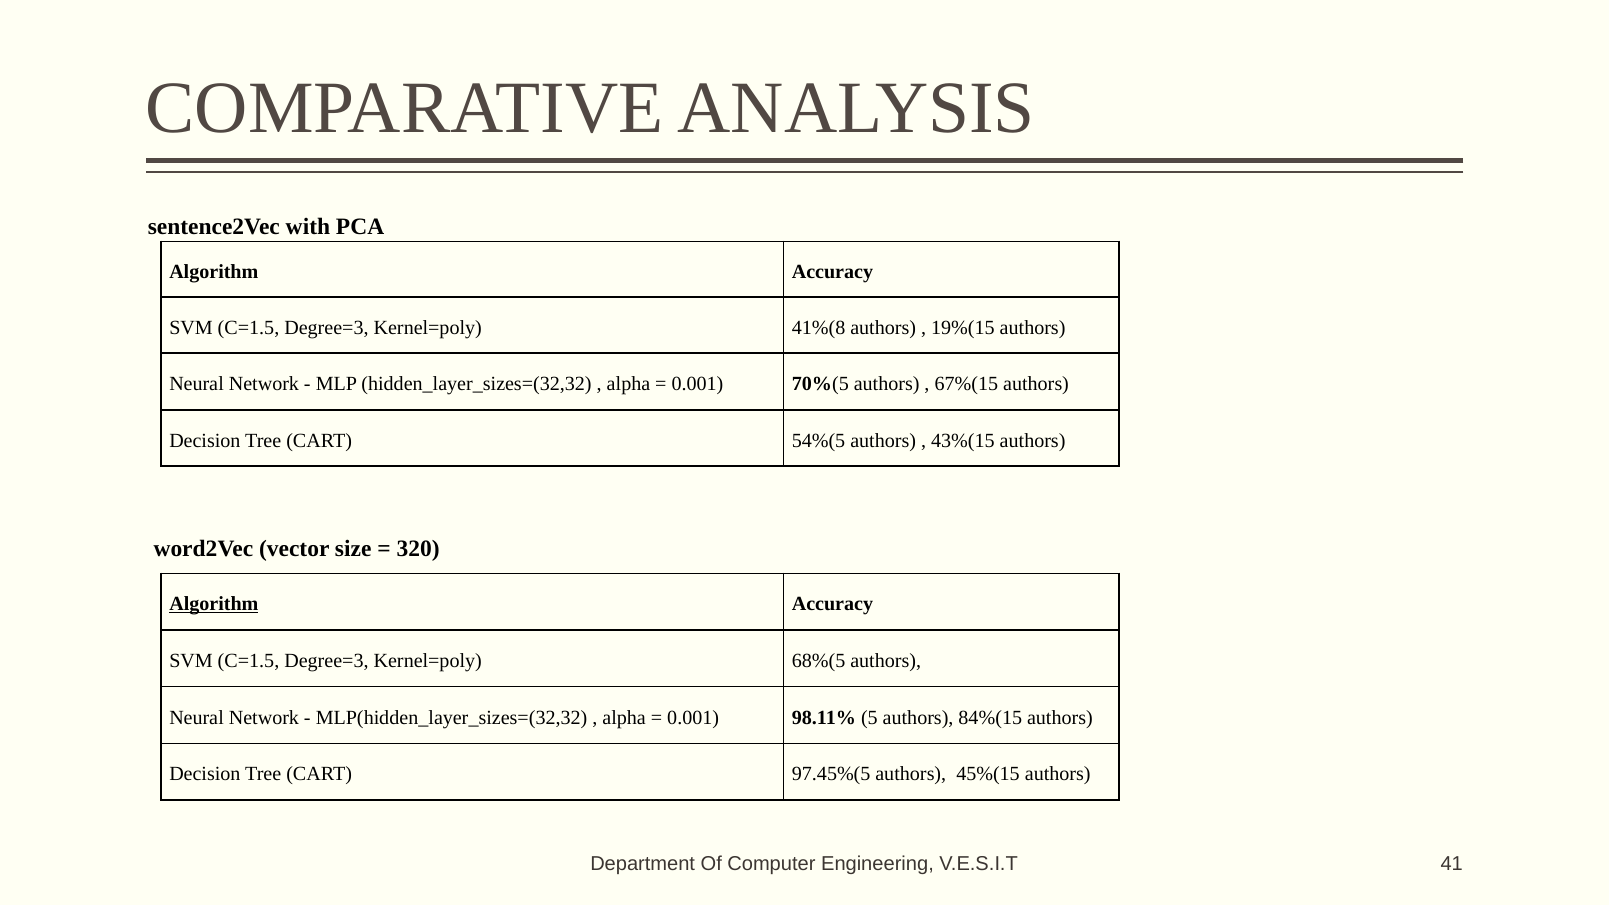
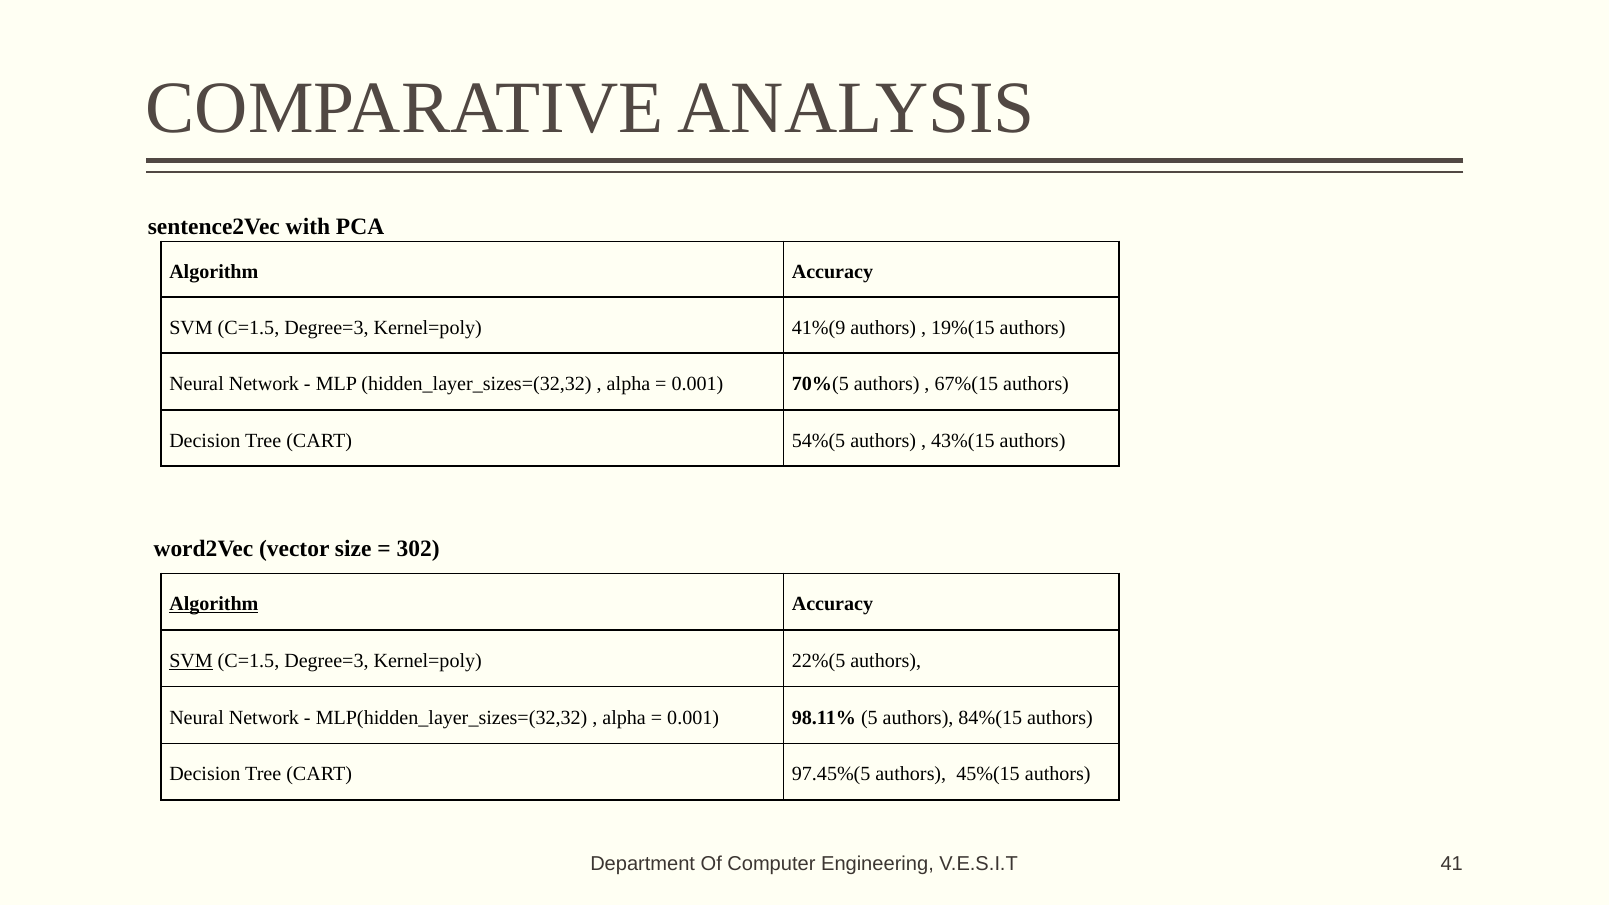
41%(8: 41%(8 -> 41%(9 (819, 328)
320: 320 -> 302 (418, 548)
SVM underline: none -> present (191, 661)
68%(5: 68%(5 -> 22%(5 (819, 661)
